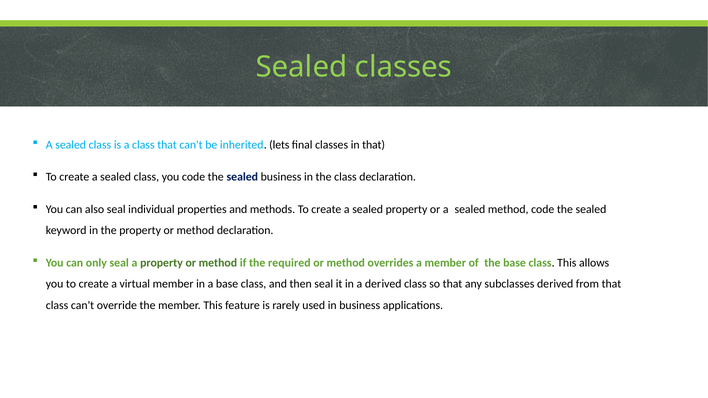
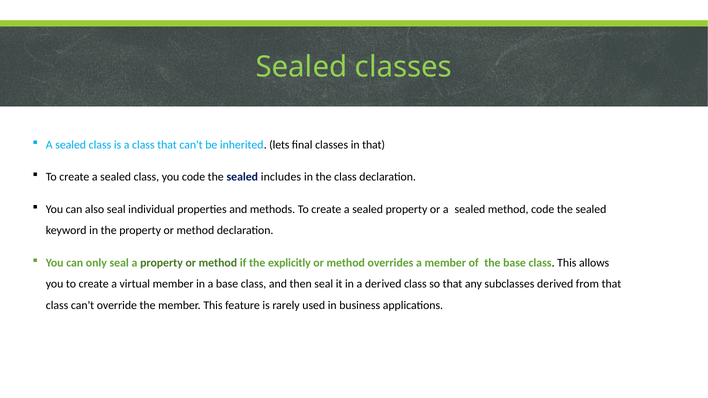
sealed business: business -> includes (281, 177)
required: required -> explicitly (289, 263)
